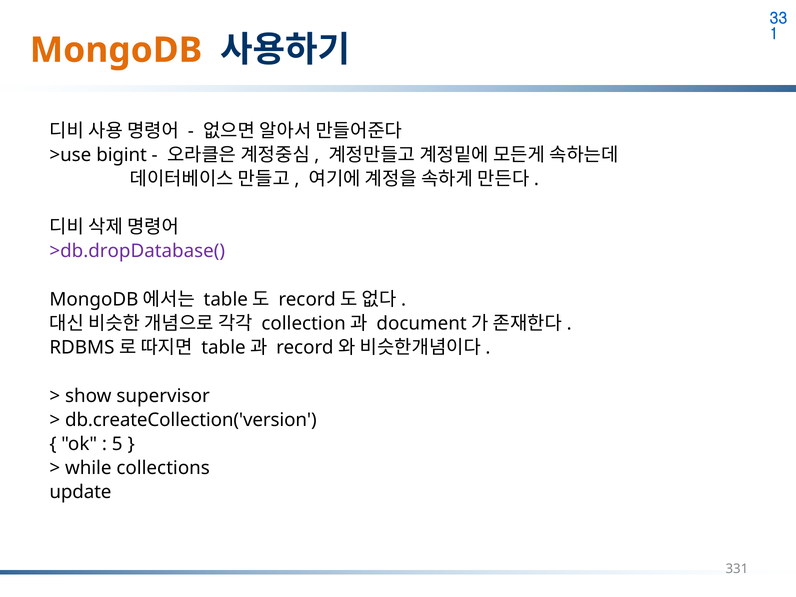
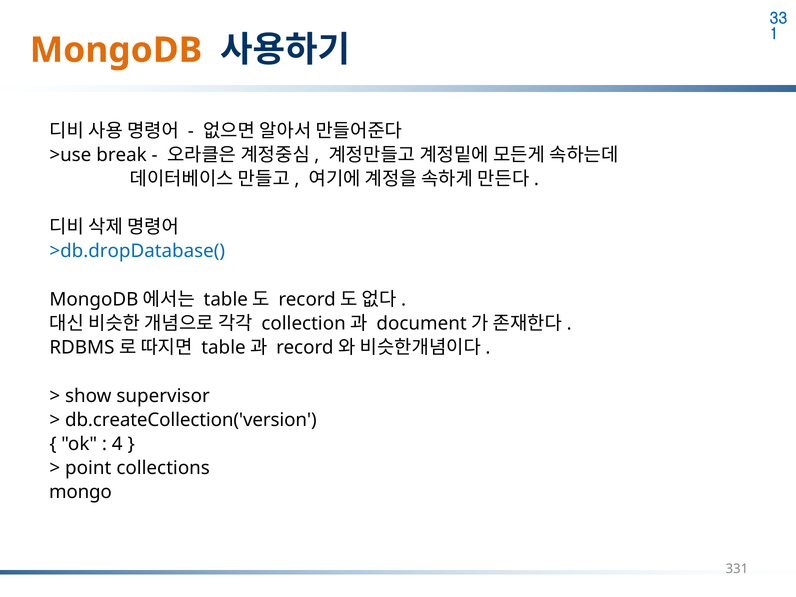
bigint: bigint -> break (122, 155)
>db.dropDatabase( colour: purple -> blue (137, 251)
5: 5 -> 4 (117, 444)
while: while -> point (88, 468)
update: update -> mongo (80, 492)
